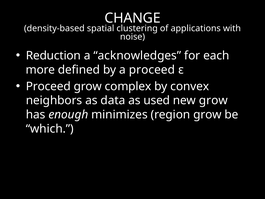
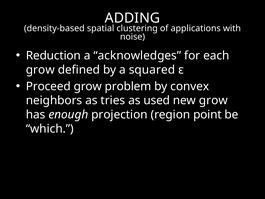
CHANGE: CHANGE -> ADDING (132, 18)
more: more -> grow (40, 70)
a proceed: proceed -> squared (152, 70)
complex: complex -> problem (128, 86)
data: data -> tries (113, 100)
minimizes: minimizes -> projection (119, 114)
region grow: grow -> point (207, 114)
